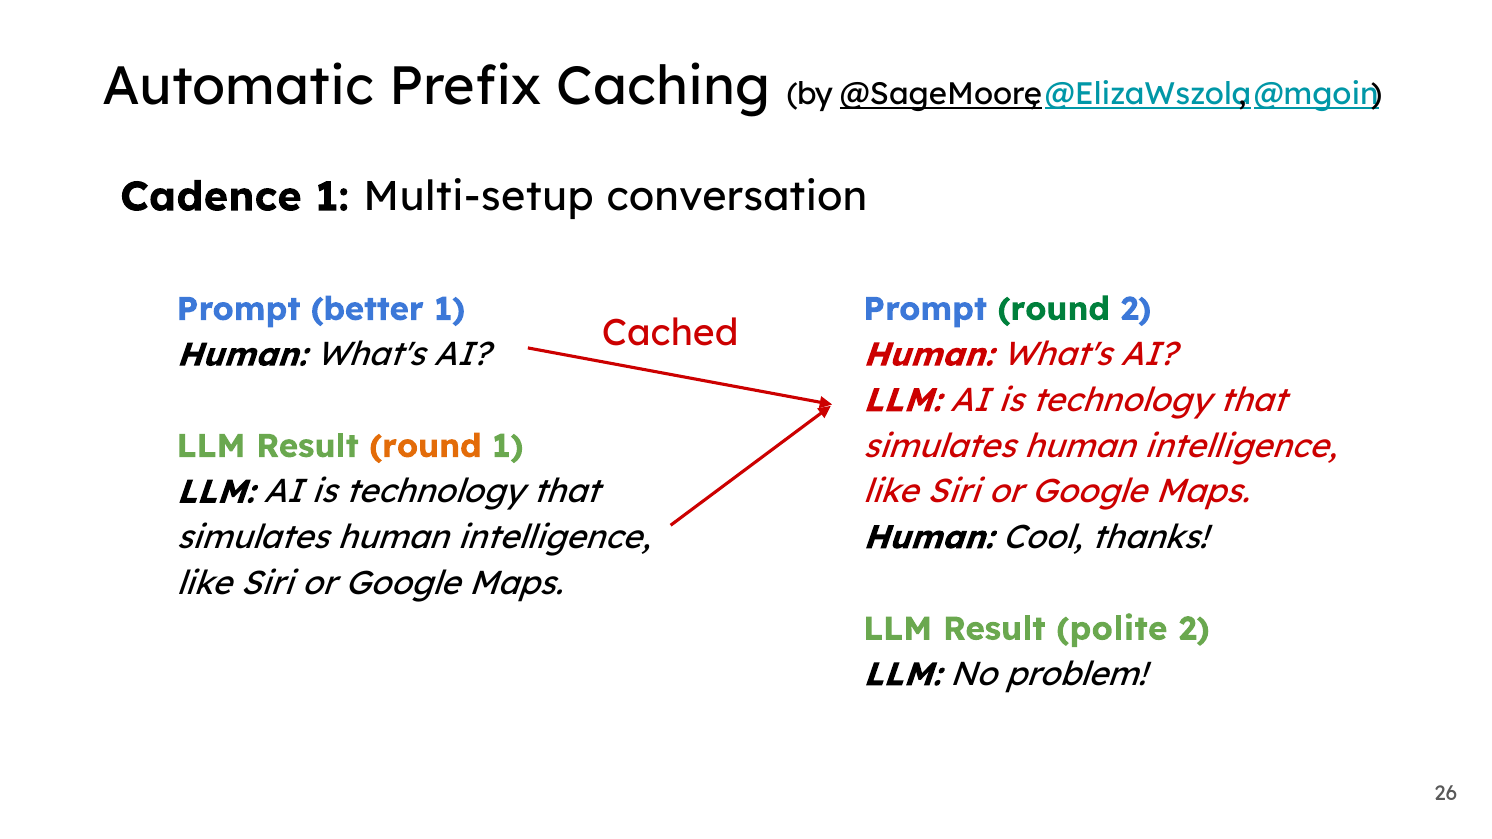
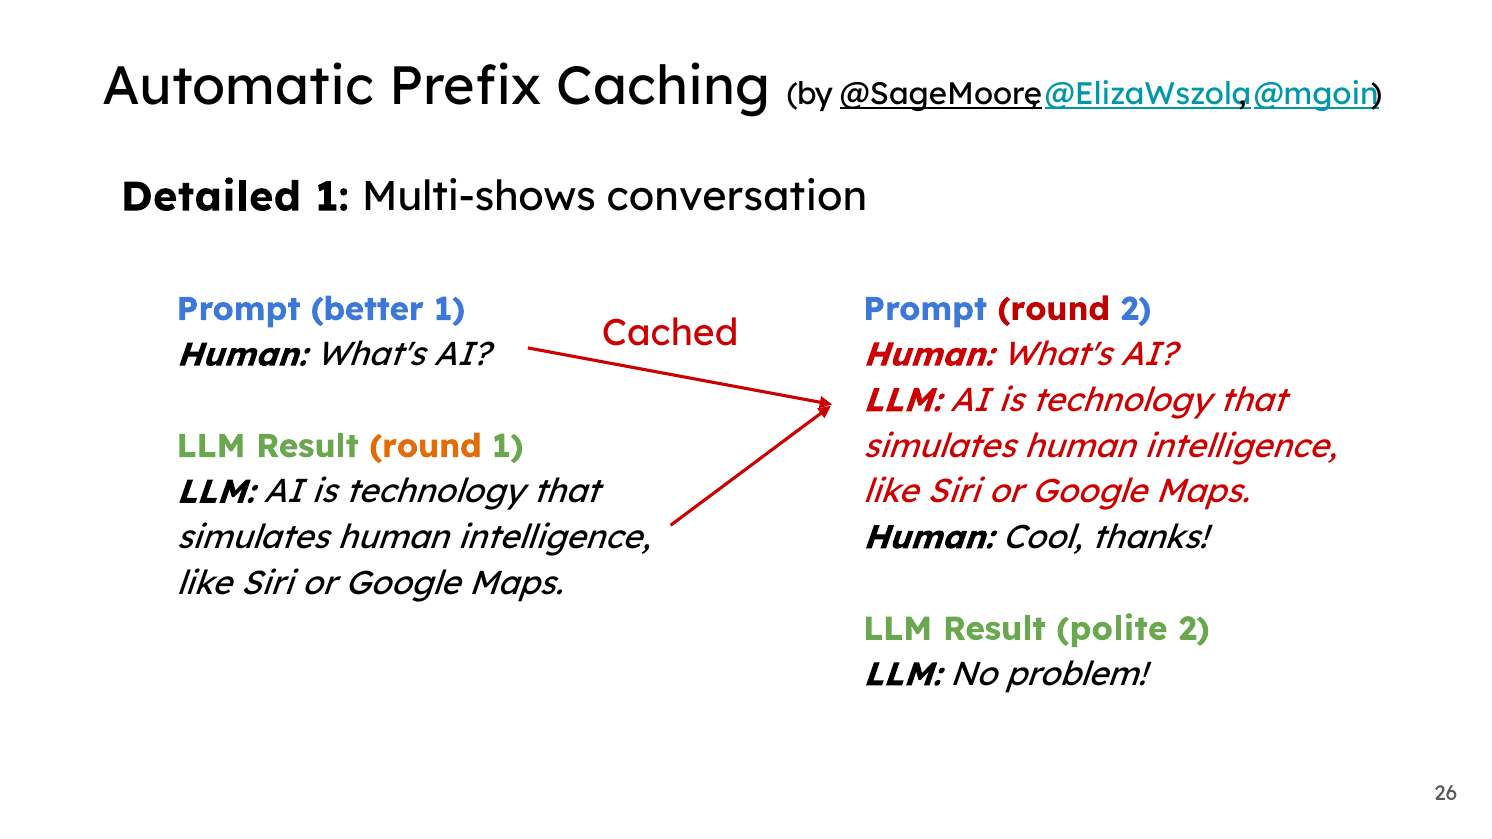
Cadence: Cadence -> Detailed (211, 197)
Multi-setup: Multi-setup -> Multi-shows (479, 197)
round colour: green -> red (1054, 309)
